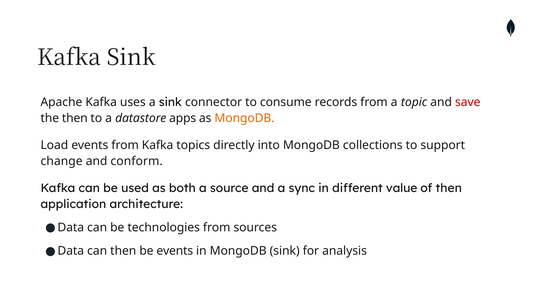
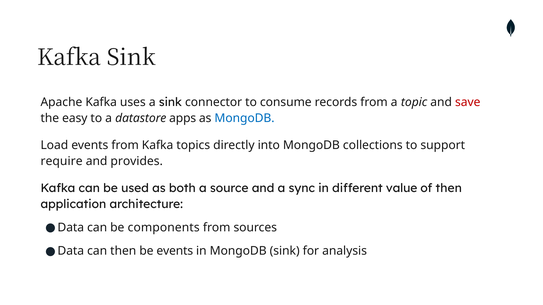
the then: then -> easy (75, 118)
MongoDB colour: orange -> blue (244, 118)
change: change -> require (62, 161)
conform: conform -> provides (137, 161)
technologies: technologies -> components (164, 228)
